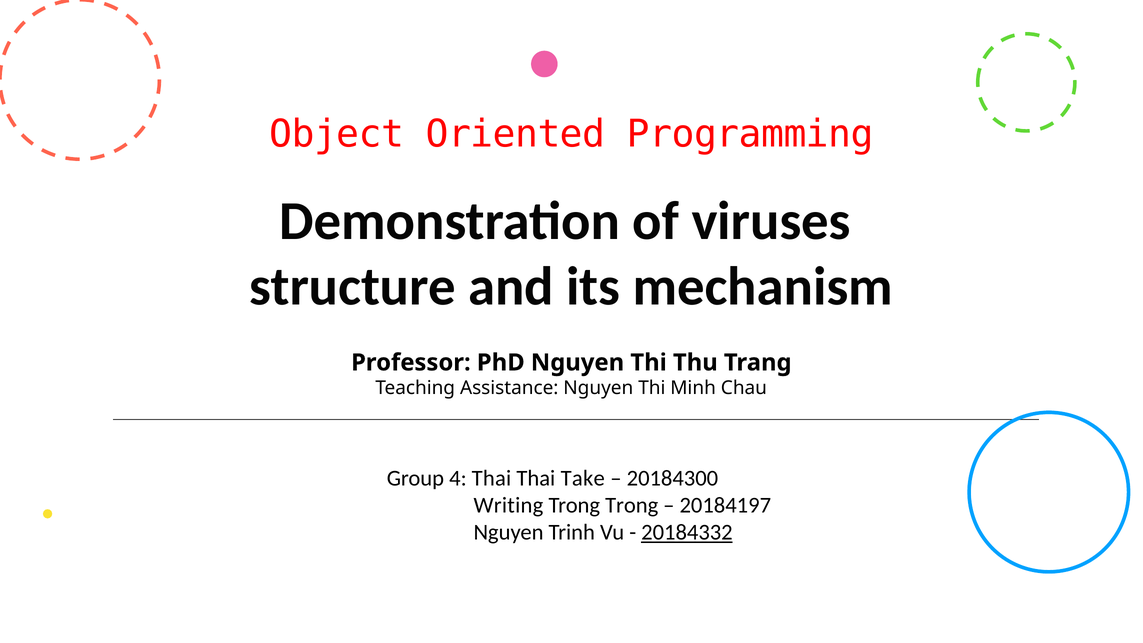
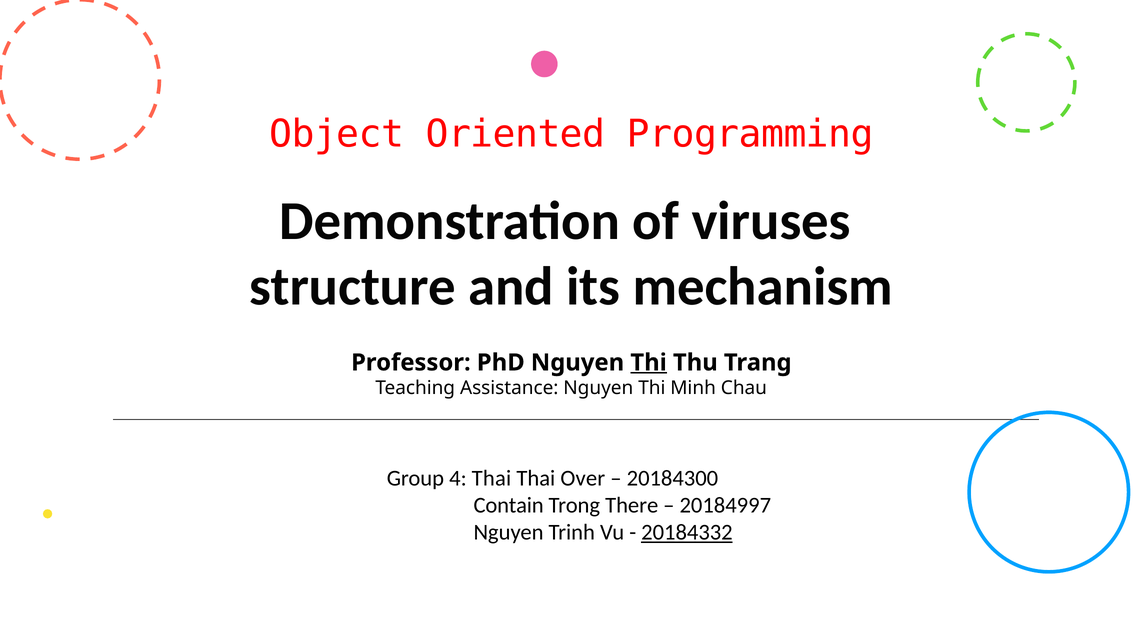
Thi underline: none -> present (649, 363)
Take: Take -> Over (583, 478)
Writing: Writing -> Contain (509, 505)
Trong Trong: Trong -> There (632, 505)
20184197: 20184197 -> 20184997 (725, 505)
